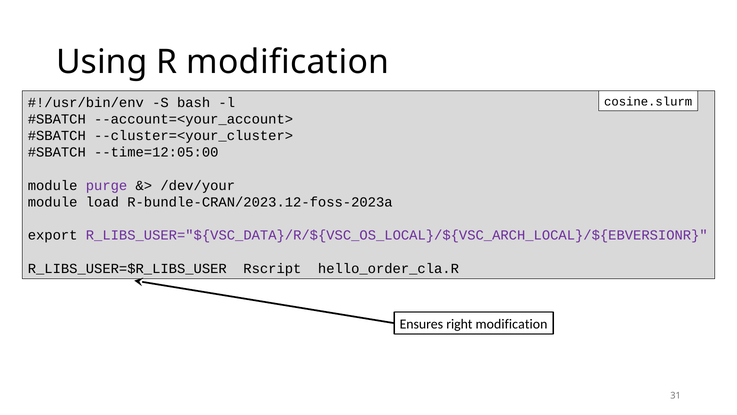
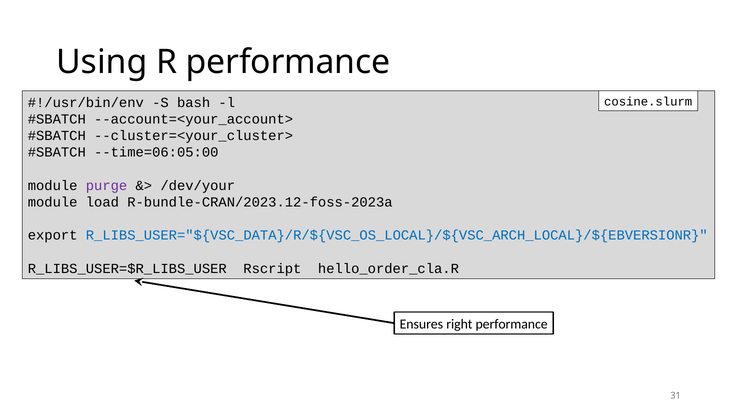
R modification: modification -> performance (288, 62)
--time=12:05:00: --time=12:05:00 -> --time=06:05:00 (156, 152)
R_LIBS_USER="${VSC_DATA}/R/${VSC_OS_LOCAL}/${VSC_ARCH_LOCAL}/${EBVERSIONR colour: purple -> blue (397, 235)
right modification: modification -> performance (512, 324)
